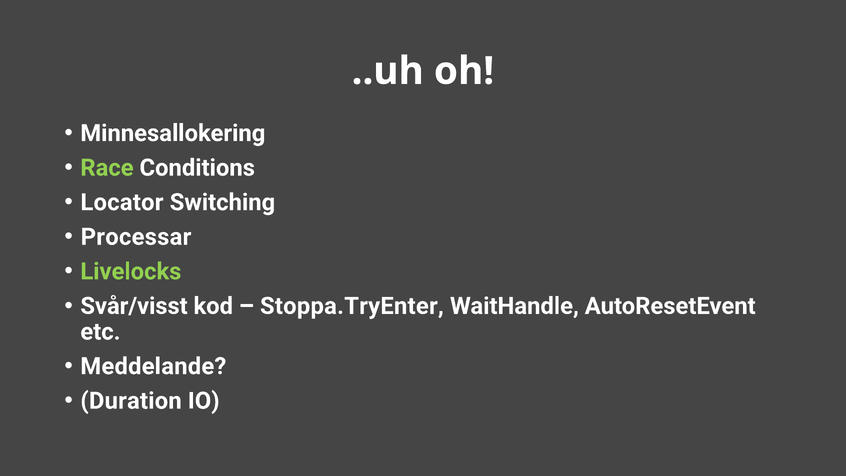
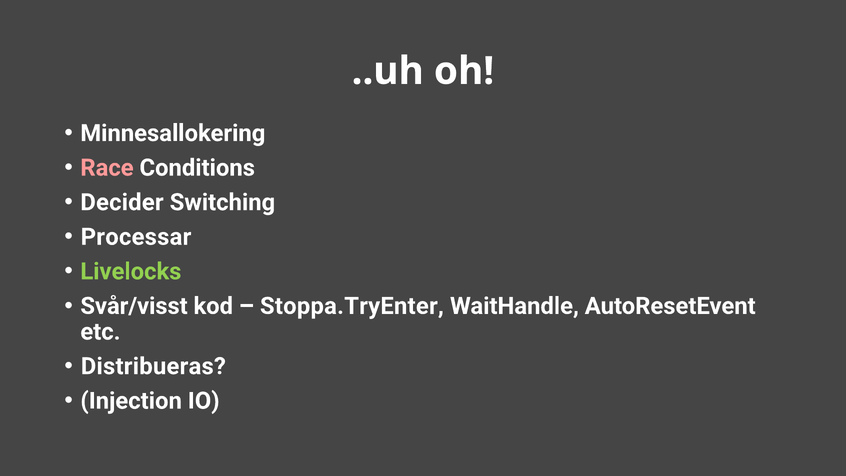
Race colour: light green -> pink (107, 168)
Locator: Locator -> Decider (122, 202)
Meddelande: Meddelande -> Distribueras (153, 366)
Duration: Duration -> Injection (131, 401)
